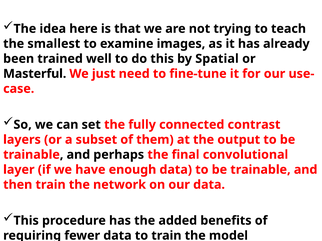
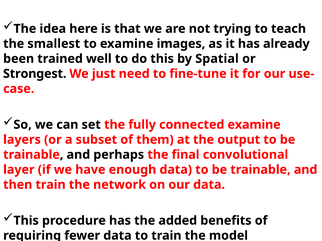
Masterful: Masterful -> Strongest (35, 74)
connected contrast: contrast -> examine (254, 125)
